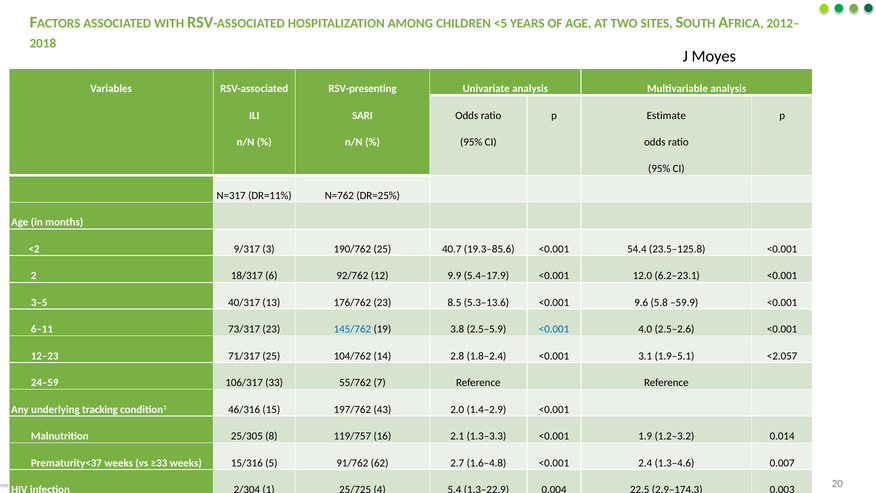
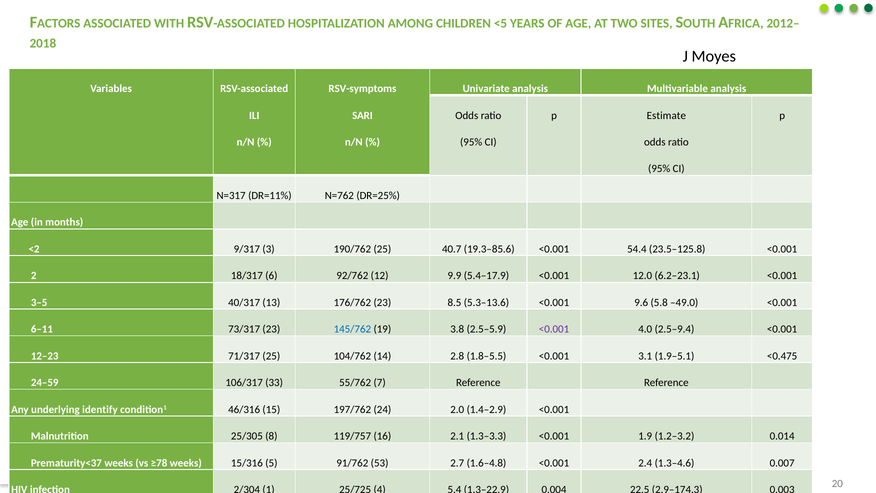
RSV-presenting: RSV-presenting -> RSV-symptoms (362, 89)
–59.9: –59.9 -> –49.0 (684, 302)
<0.001 colour: blue -> purple (554, 329)
2.5–2.6: 2.5–2.6 -> 2.5–9.4 (674, 329)
1.8–2.4: 1.8–2.4 -> 1.8–5.5 (486, 356)
<2.057: <2.057 -> <0.475 (782, 356)
tracking: tracking -> identify (100, 409)
43: 43 -> 24 (382, 409)
≥33: ≥33 -> ≥78 (159, 463)
62: 62 -> 53 (380, 463)
